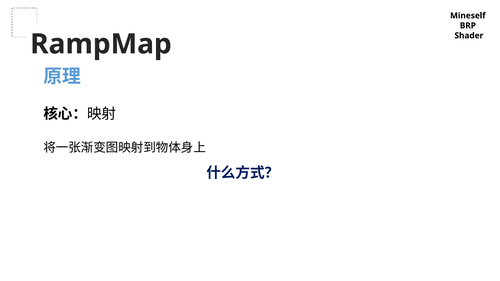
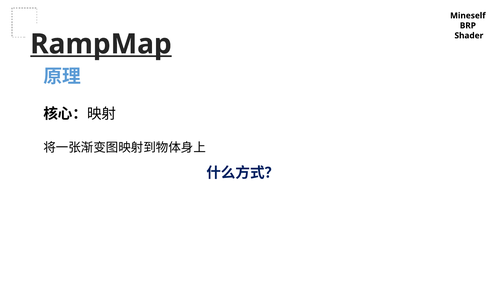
RampMap underline: none -> present (101, 44)
